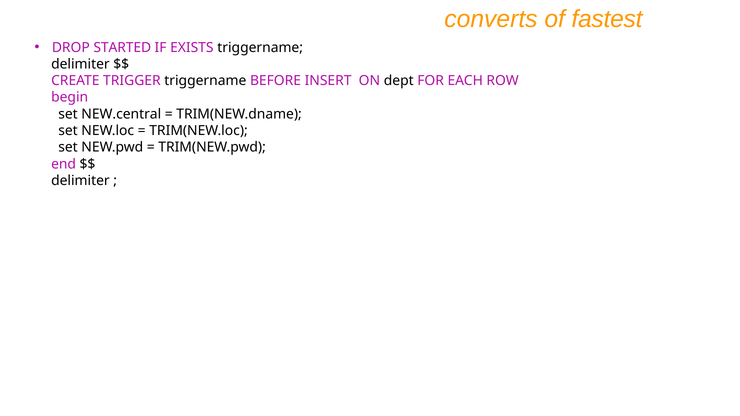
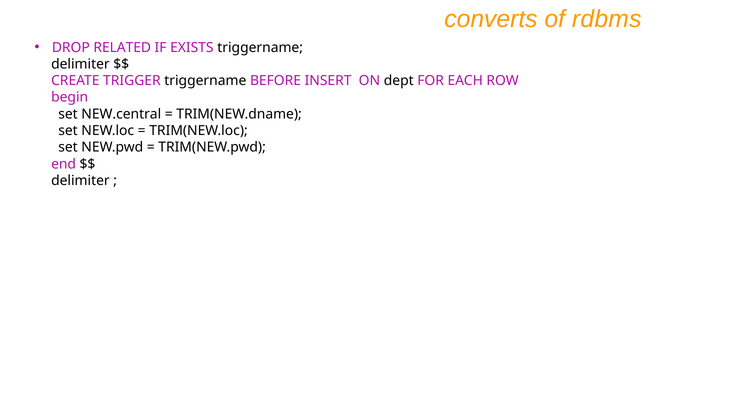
fastest: fastest -> rdbms (607, 19)
STARTED: STARTED -> RELATED (122, 47)
